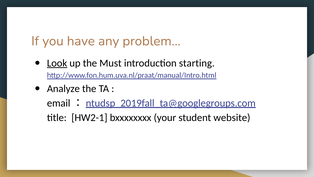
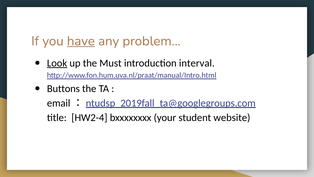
have underline: none -> present (81, 41)
starting: starting -> interval (197, 63)
Analyze: Analyze -> Buttons (63, 88)
HW2-1: HW2-1 -> HW2-4 (89, 118)
